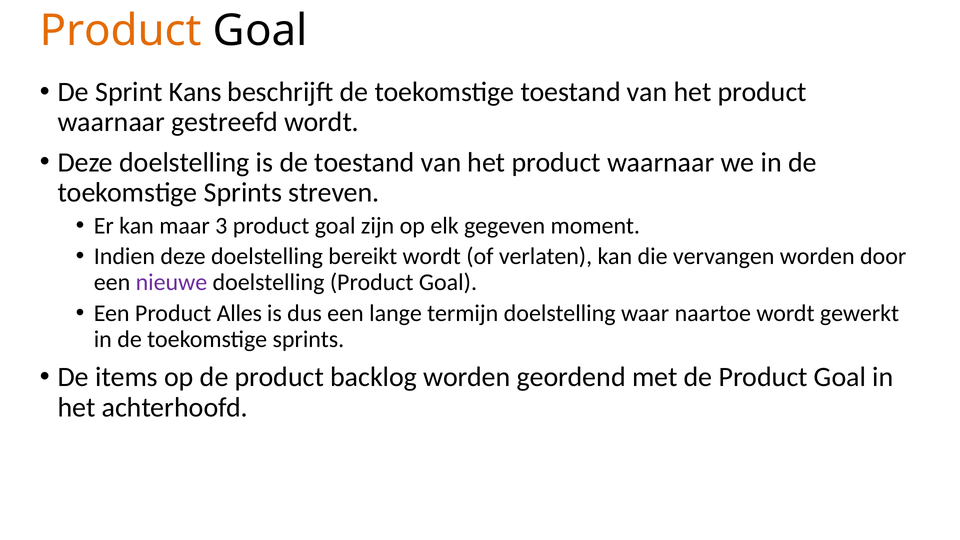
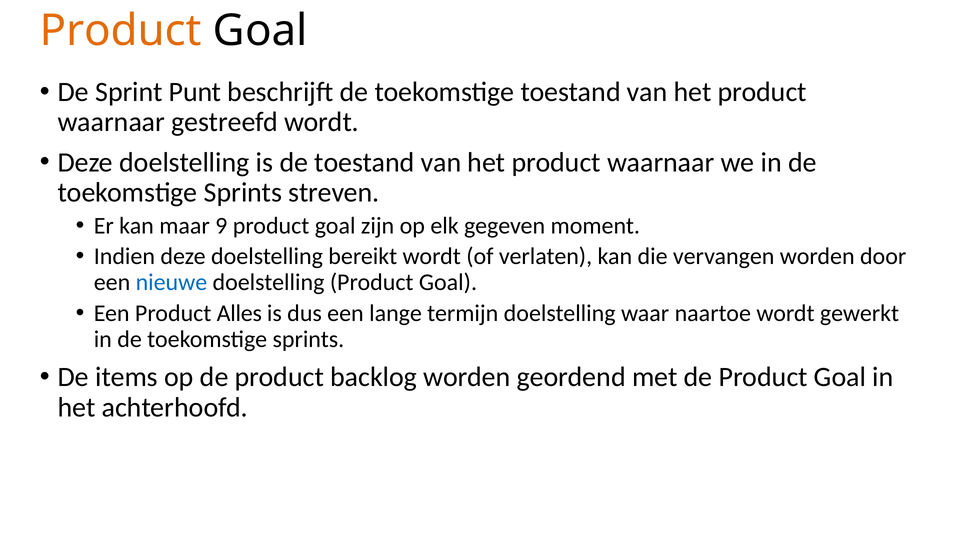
Kans: Kans -> Punt (195, 92)
3: 3 -> 9 (221, 226)
nieuwe colour: purple -> blue (171, 282)
